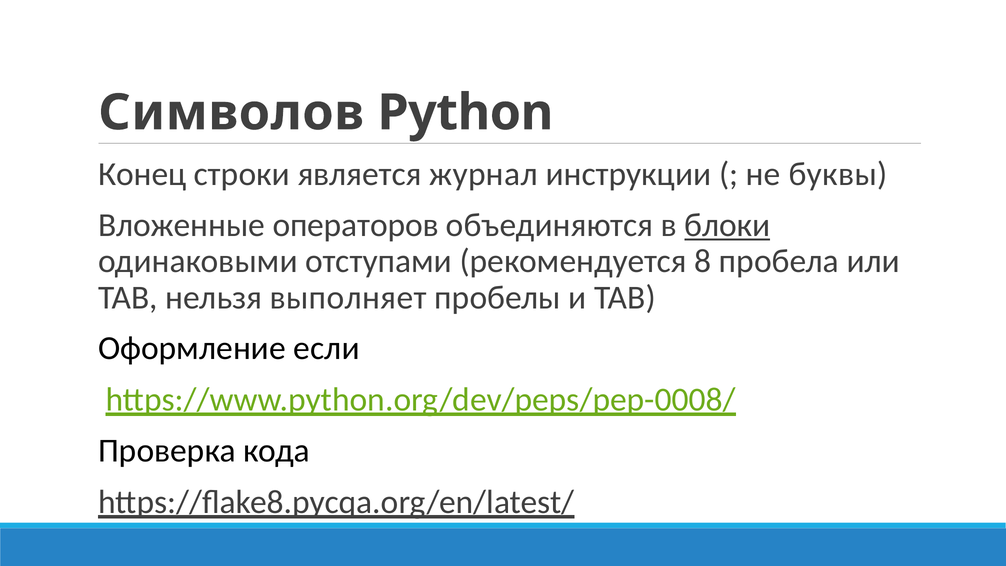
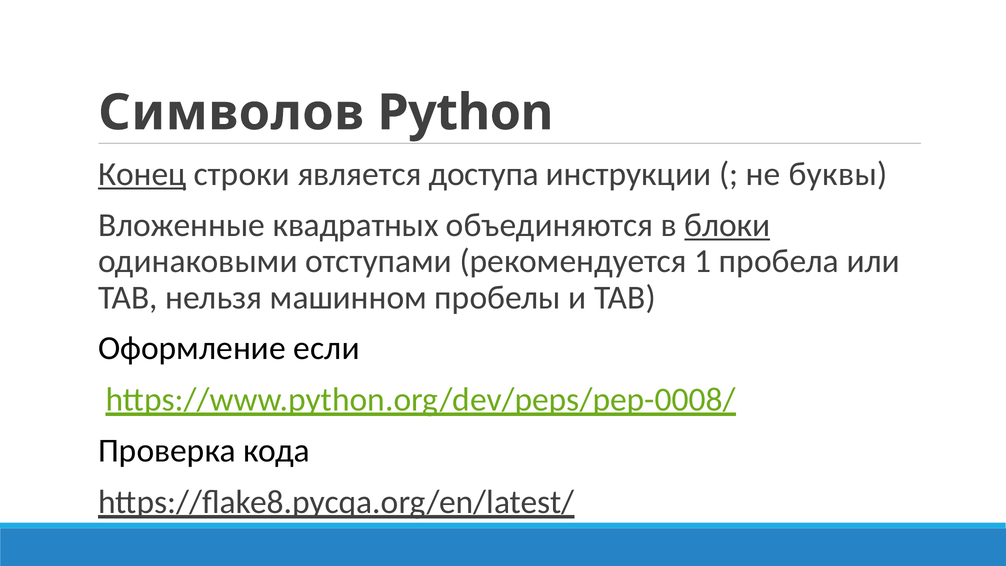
Конец underline: none -> present (142, 174)
журнал: журнал -> доступа (484, 174)
операторов: операторов -> квадратных (356, 225)
8: 8 -> 1 (703, 261)
выполняет: выполняет -> машинном (348, 297)
